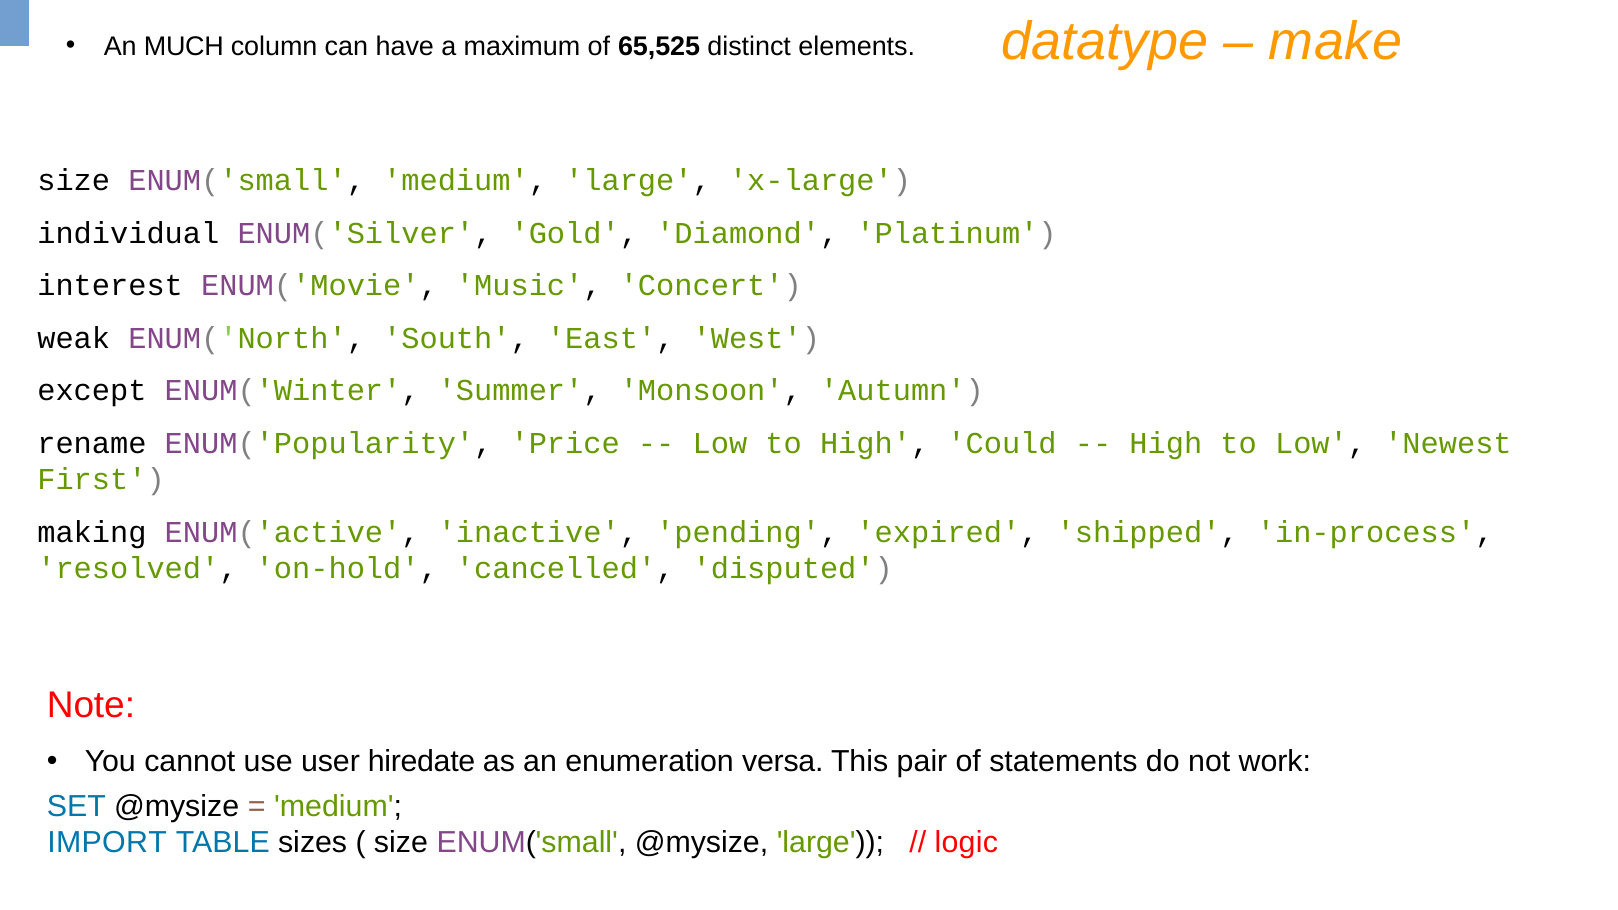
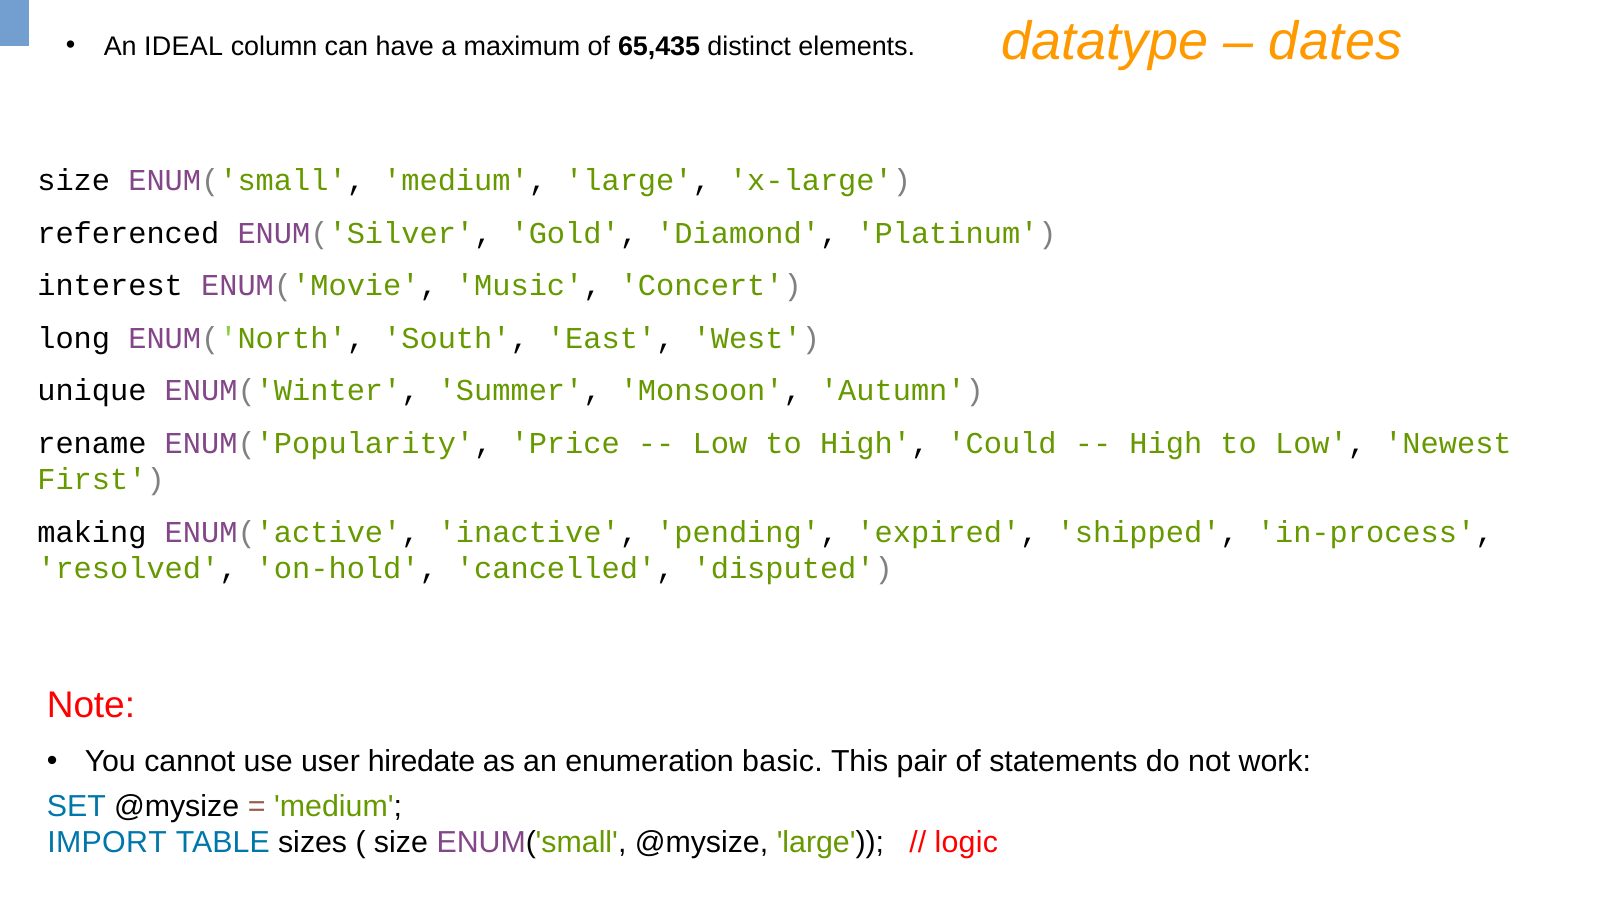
make: make -> dates (1336, 42)
MUCH: MUCH -> IDEAL (184, 46)
65,525: 65,525 -> 65,435 (659, 46)
individual: individual -> referenced (128, 233)
weak: weak -> long (74, 338)
except: except -> unique (92, 391)
versa: versa -> basic (783, 762)
